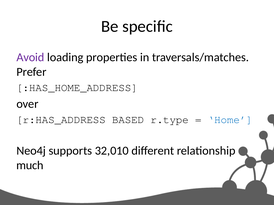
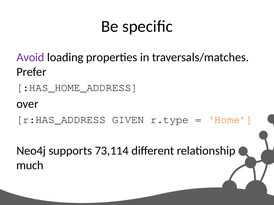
BASED: BASED -> GIVEN (128, 120)
Home colour: blue -> orange (230, 120)
32,010: 32,010 -> 73,114 (112, 151)
